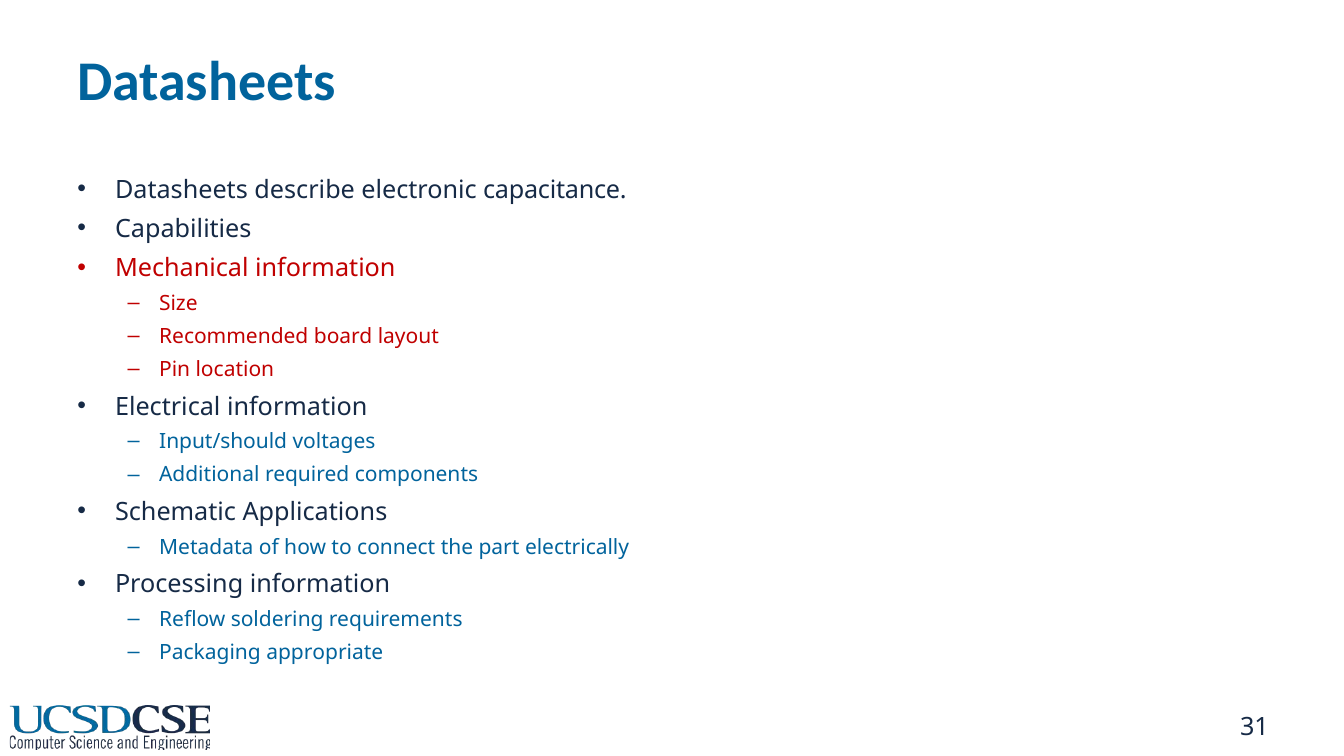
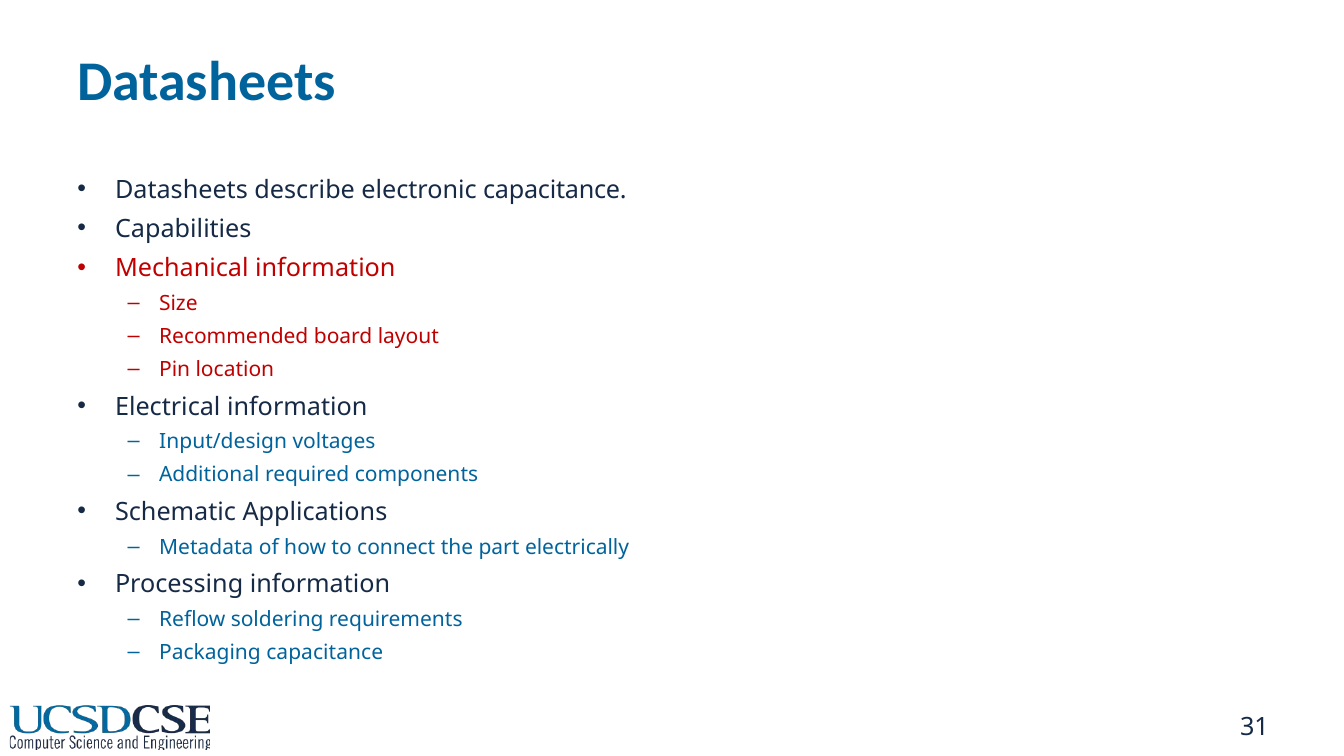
Input/should: Input/should -> Input/design (223, 442)
Packaging appropriate: appropriate -> capacitance (325, 653)
